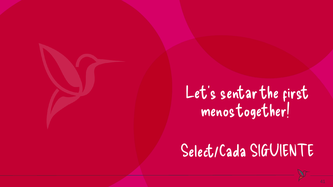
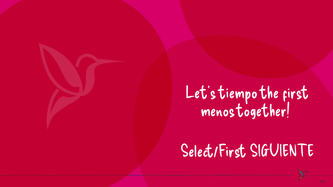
sentar: sentar -> tiempo (239, 93)
Select/Cada: Select/Cada -> Select/First (213, 152)
